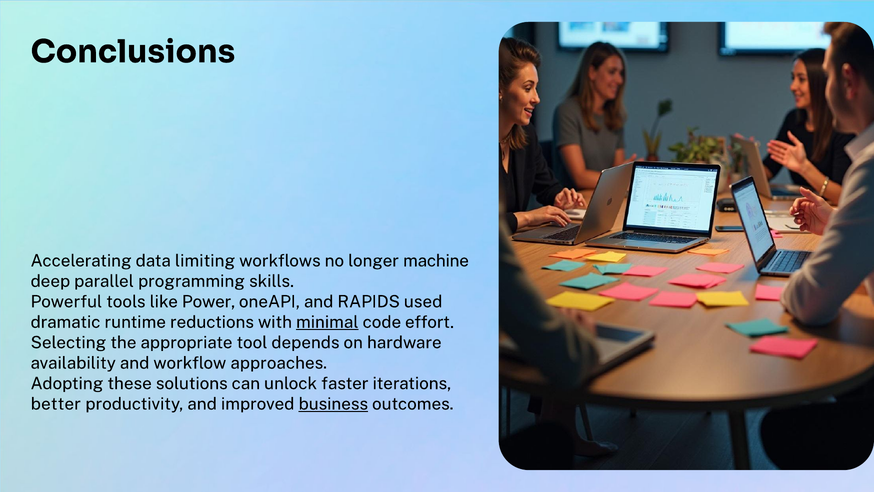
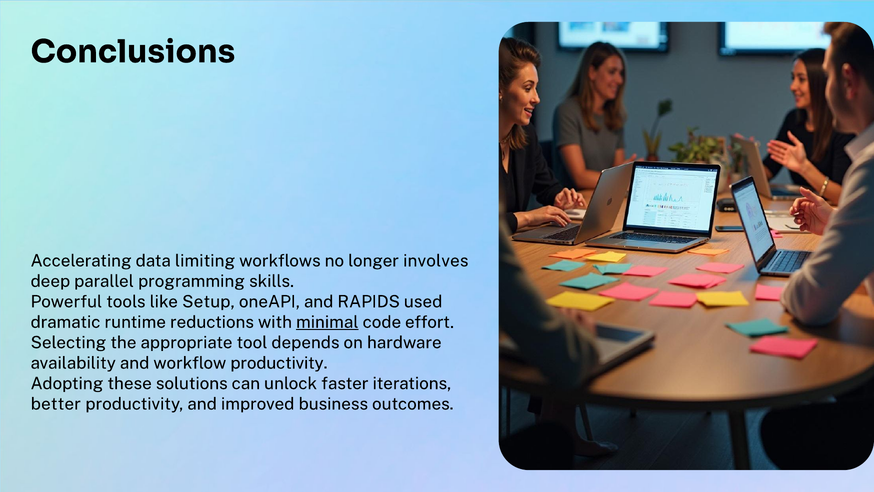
machine: machine -> involves (436, 261)
Power: Power -> Setup (208, 301)
workflow approaches: approaches -> productivity (279, 363)
business underline: present -> none (333, 404)
